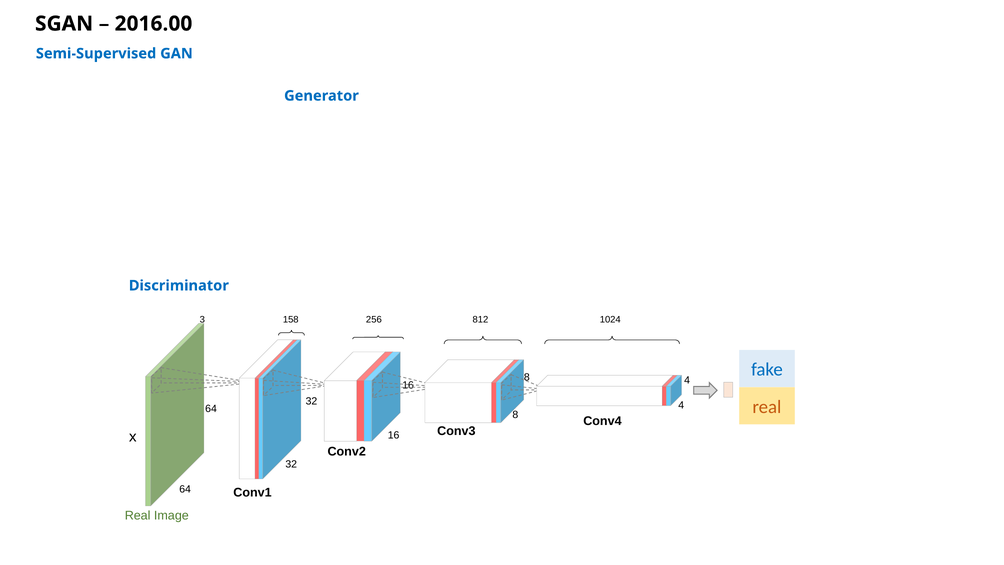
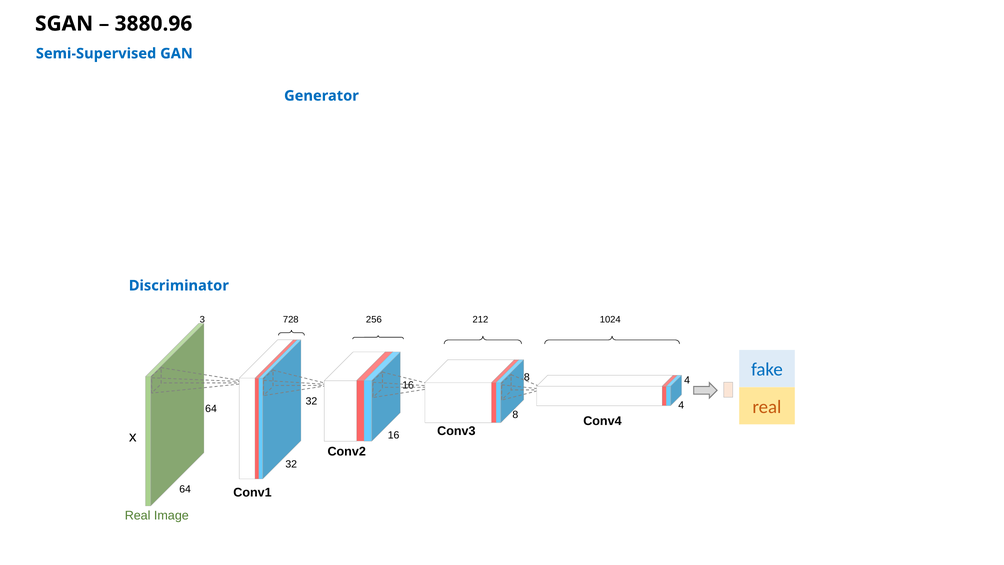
2016.00: 2016.00 -> 3880.96 (153, 24)
158: 158 -> 728 (291, 319)
812: 812 -> 212 (480, 319)
